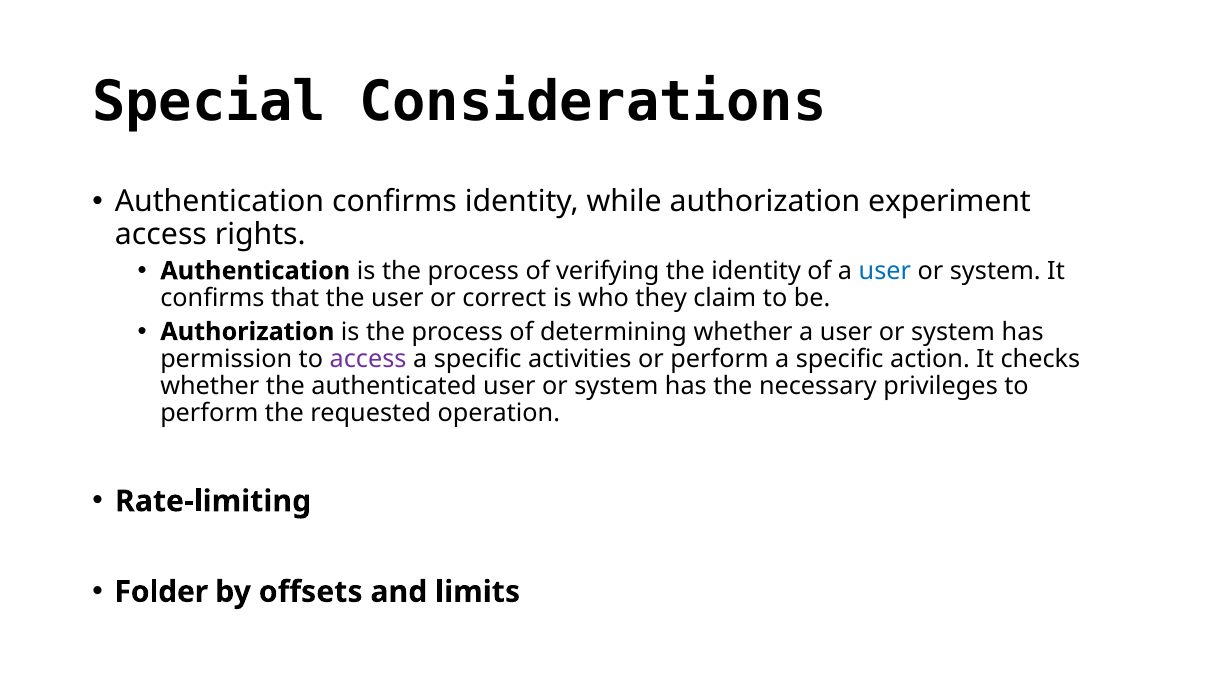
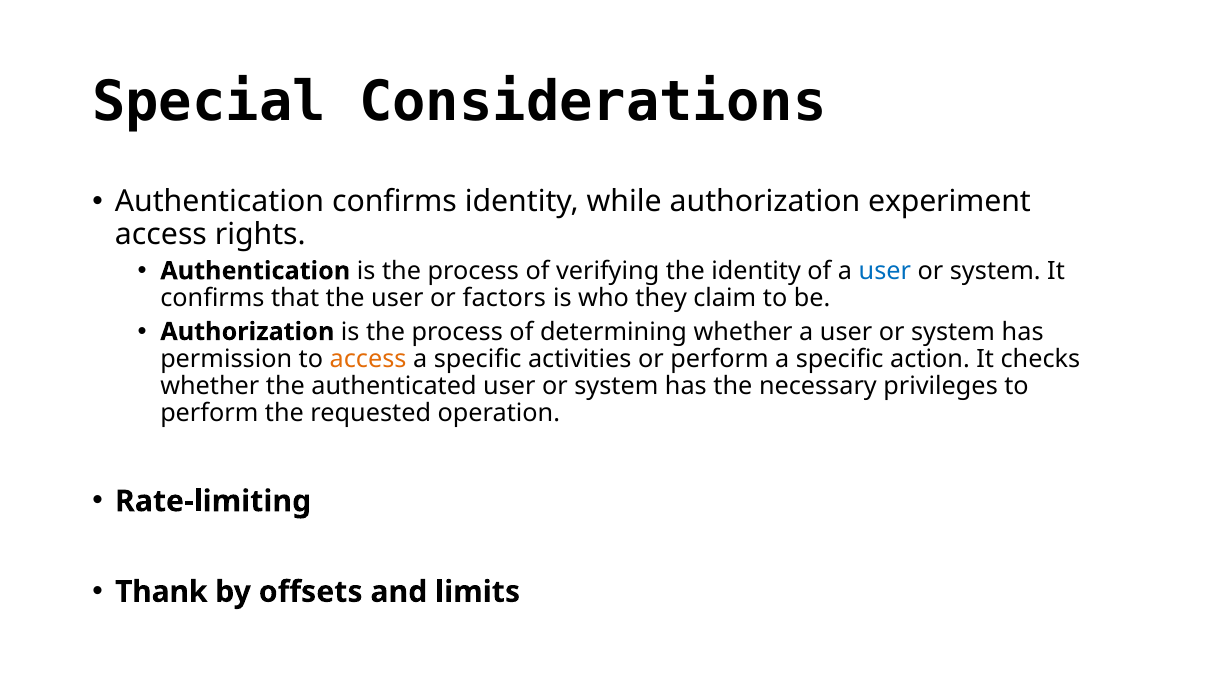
correct: correct -> factors (504, 298)
access colour: purple -> orange (368, 359)
Folder: Folder -> Thank (161, 592)
